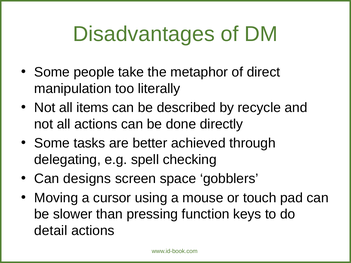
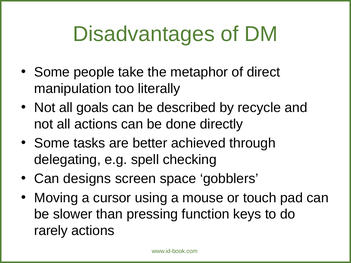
items: items -> goals (92, 108)
detail: detail -> rarely (51, 231)
